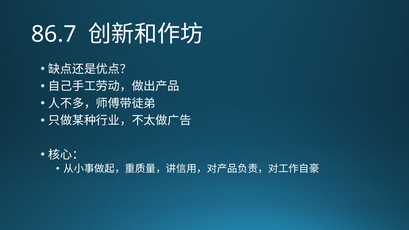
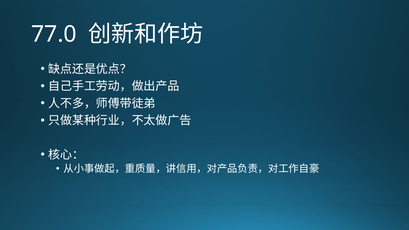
86.7: 86.7 -> 77.0 (54, 34)
